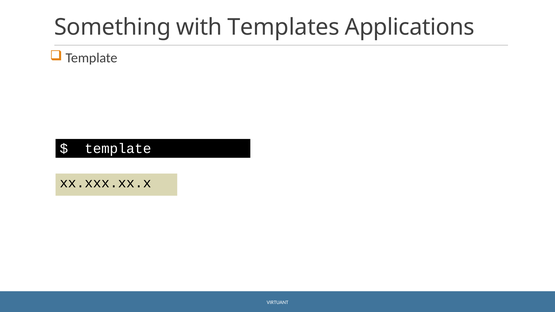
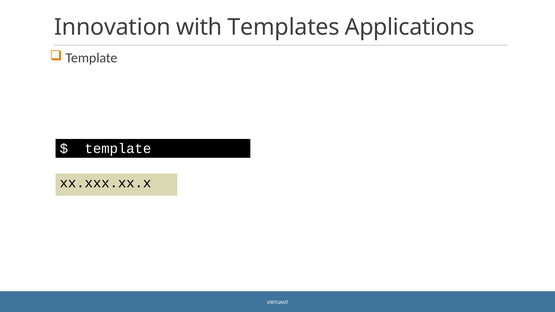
Something: Something -> Innovation (113, 27)
